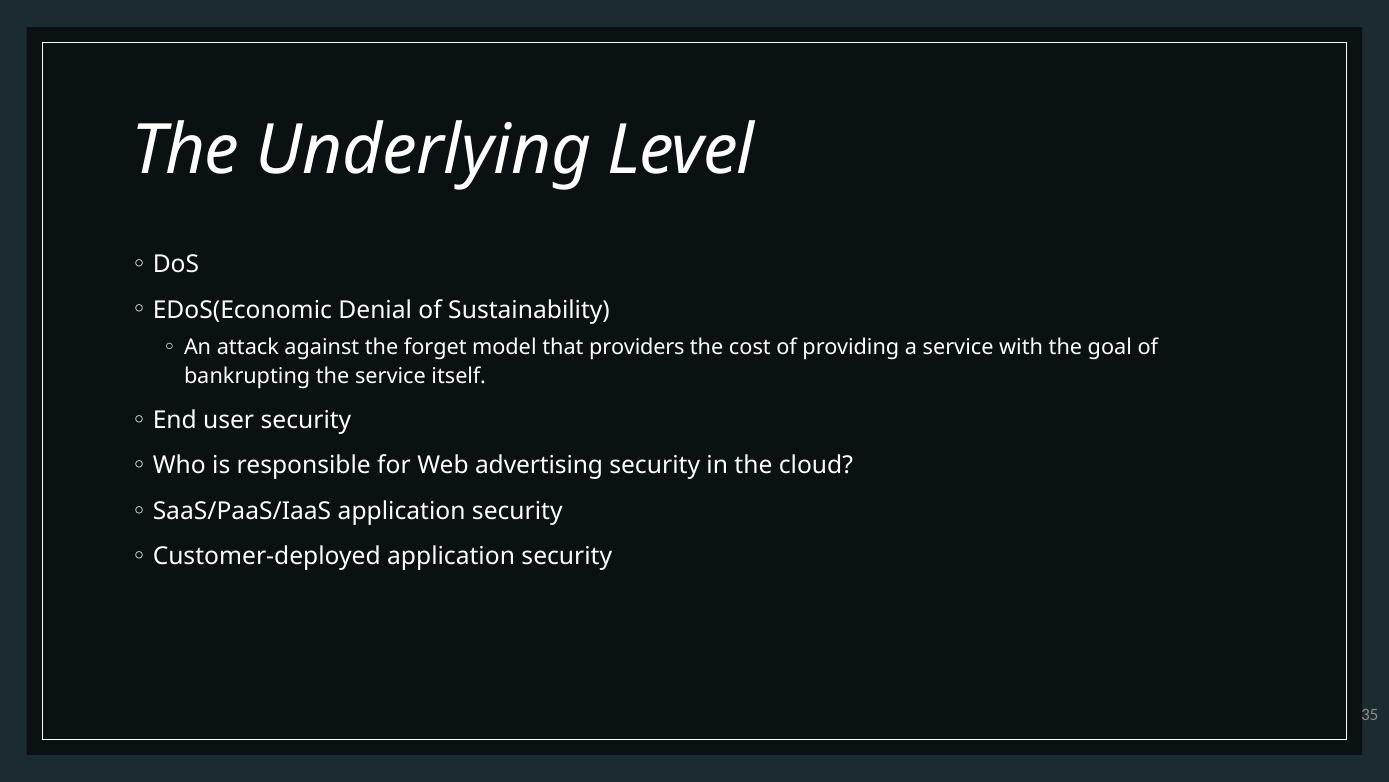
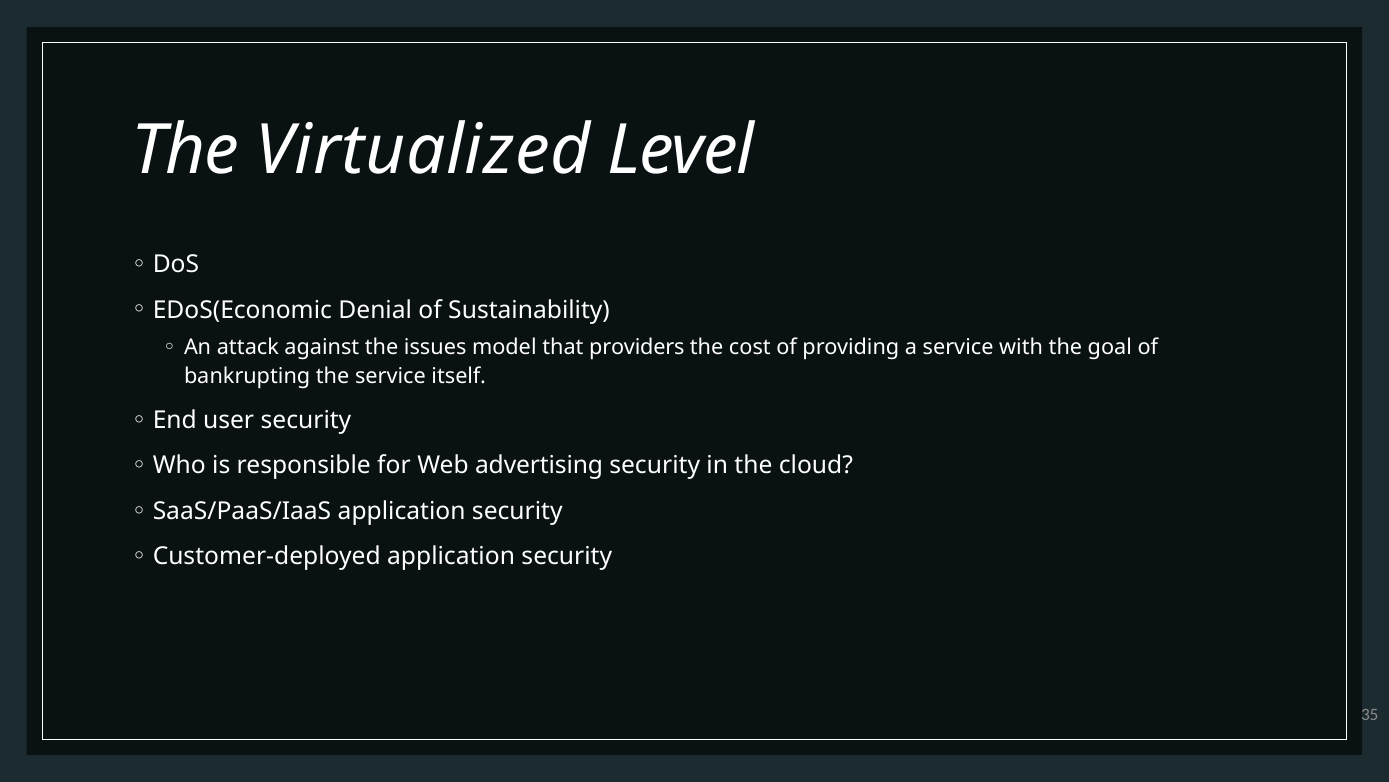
Underlying: Underlying -> Virtualized (423, 151)
forget: forget -> issues (435, 347)
